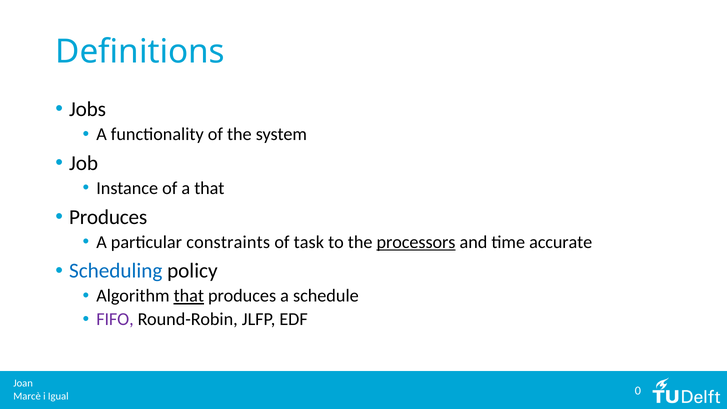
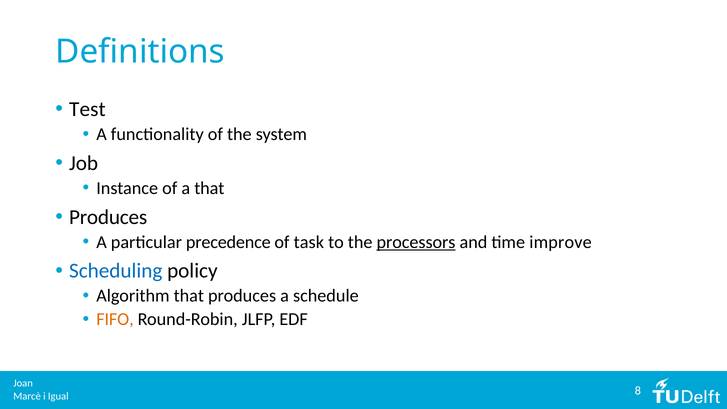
Jobs: Jobs -> Test (87, 109)
constraints: constraints -> precedence (228, 242)
accurate: accurate -> improve (561, 242)
that underline: present -> none (189, 296)
FIFO colour: purple -> orange (115, 319)
0: 0 -> 8 (638, 391)
